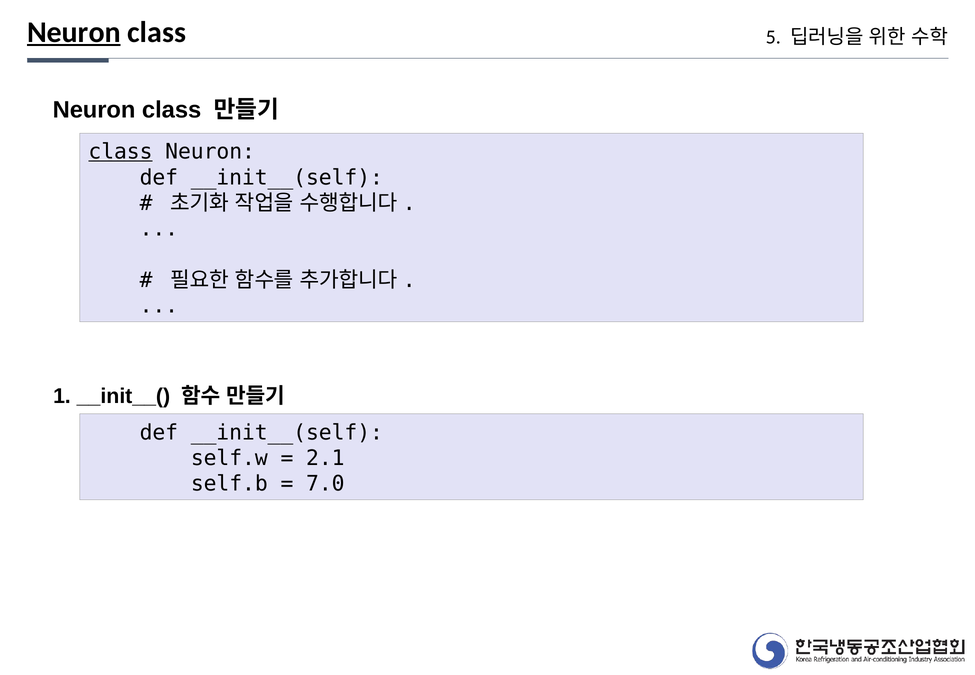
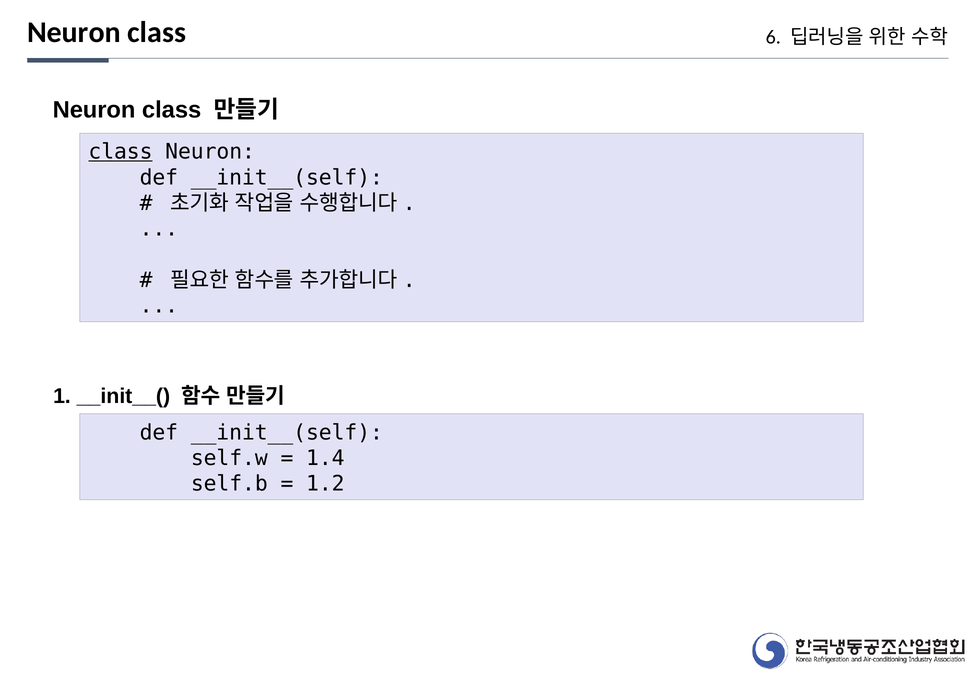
Neuron underline: present -> none (74, 32)
5: 5 -> 6 (773, 37)
2.1: 2.1 -> 1.4 (325, 458)
7.0: 7.0 -> 1.2 (325, 484)
